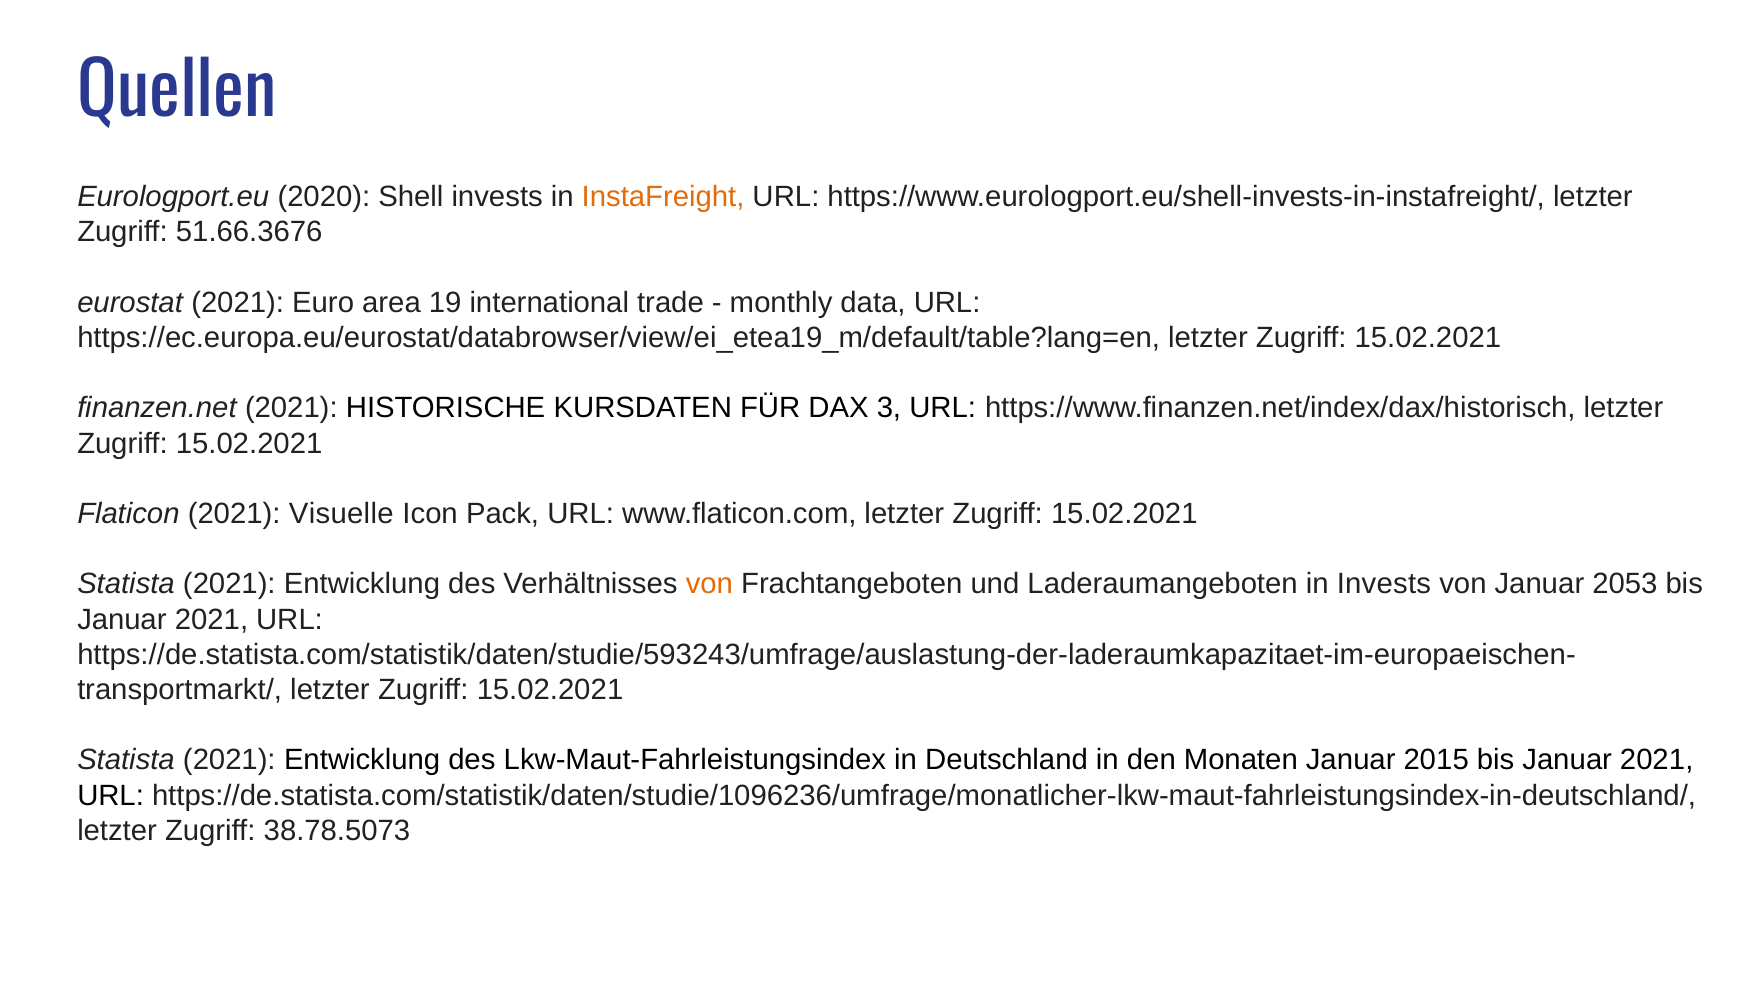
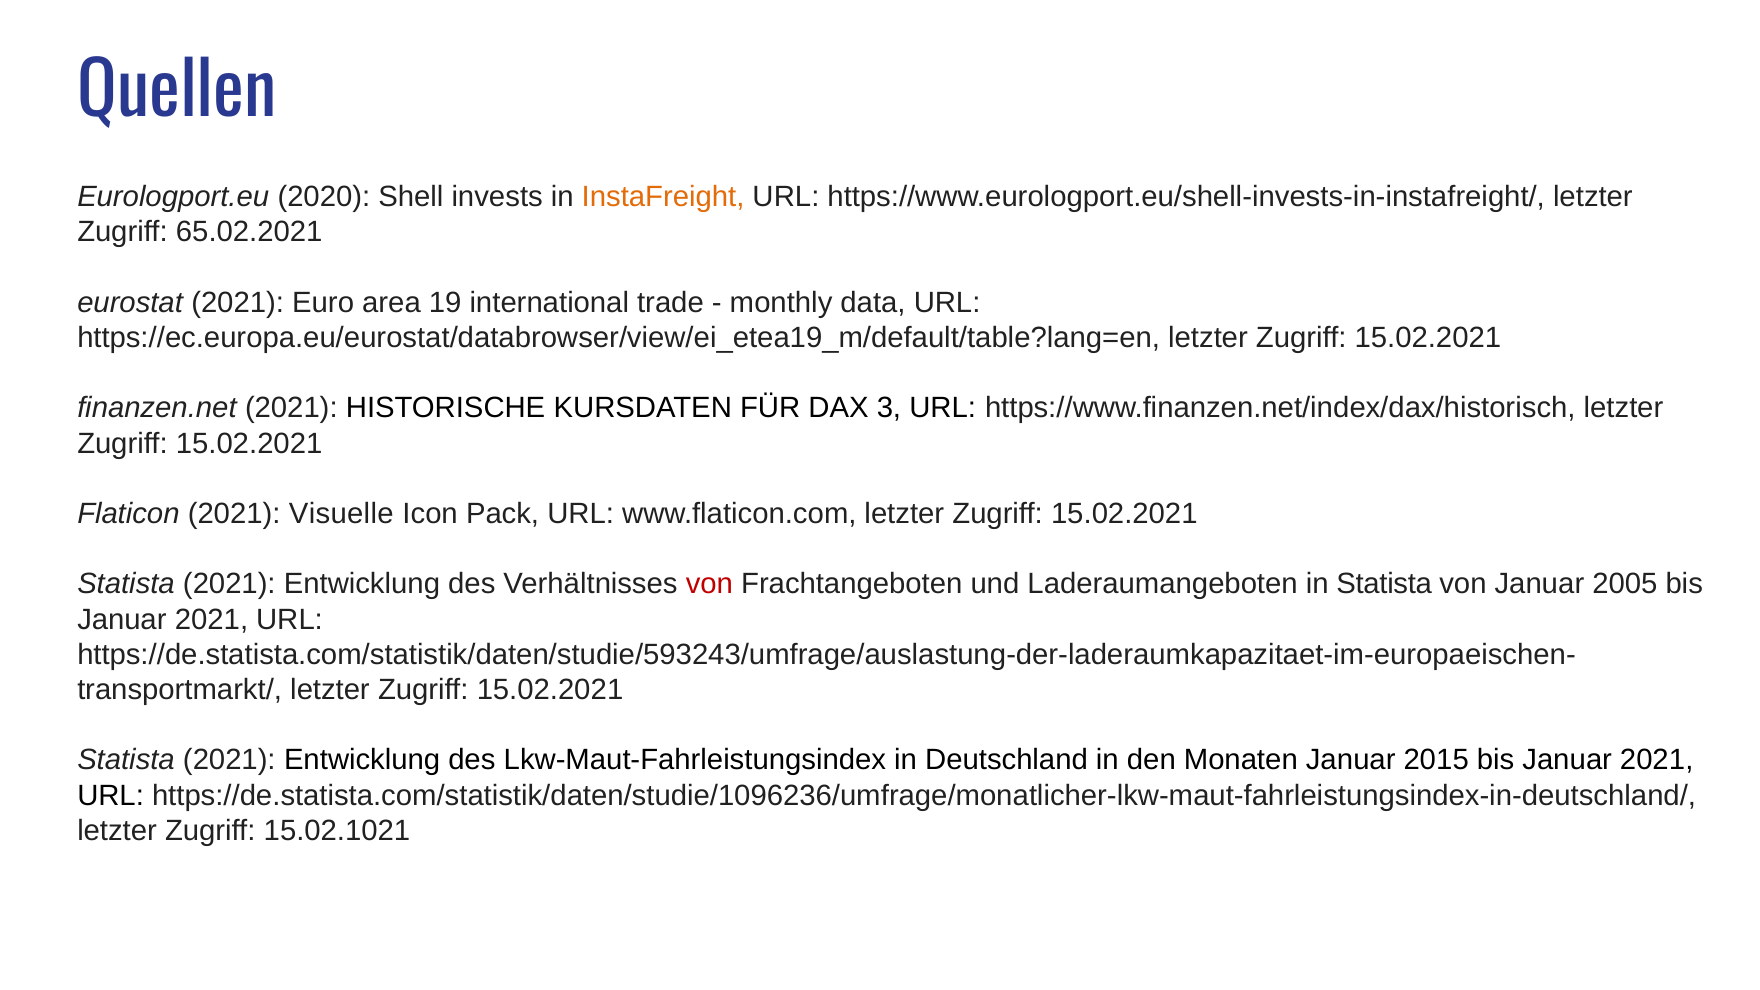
51.66.3676: 51.66.3676 -> 65.02.2021 (249, 232)
von colour: orange -> red (709, 584)
in Invests: Invests -> Statista (1384, 584)
2053: 2053 -> 2005 (1625, 584)
38.78.5073: 38.78.5073 -> 15.02.1021 (337, 831)
